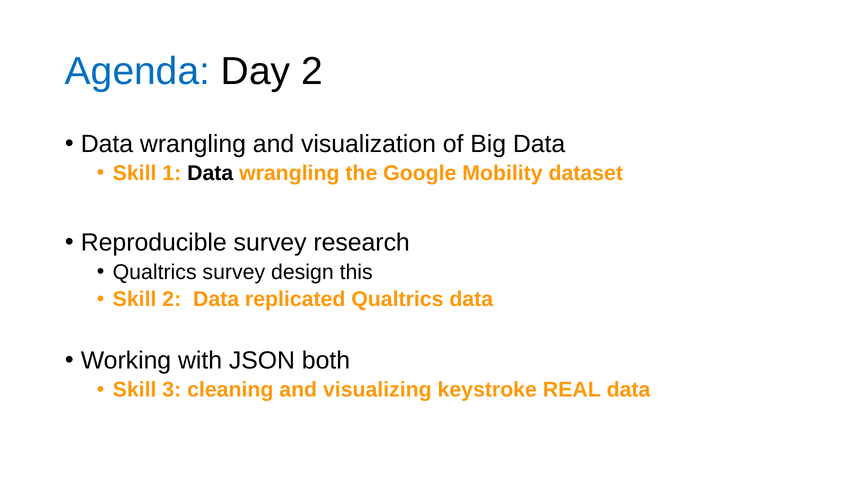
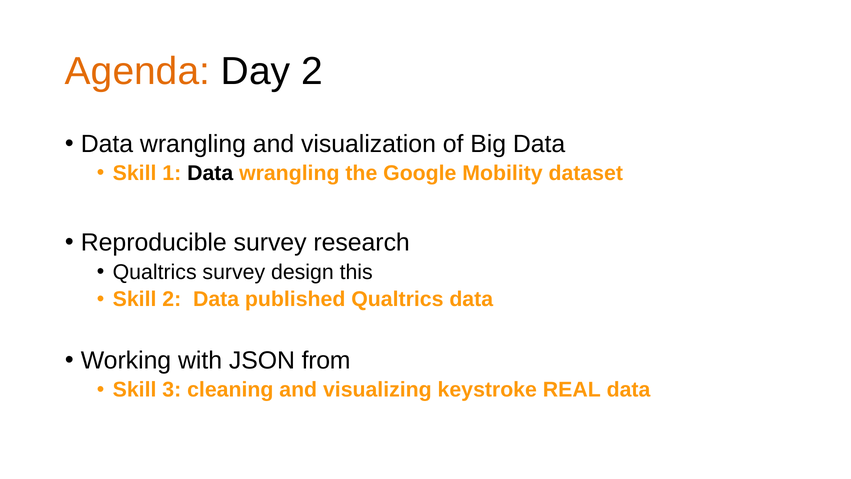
Agenda colour: blue -> orange (137, 71)
replicated: replicated -> published (295, 299)
both: both -> from (326, 360)
